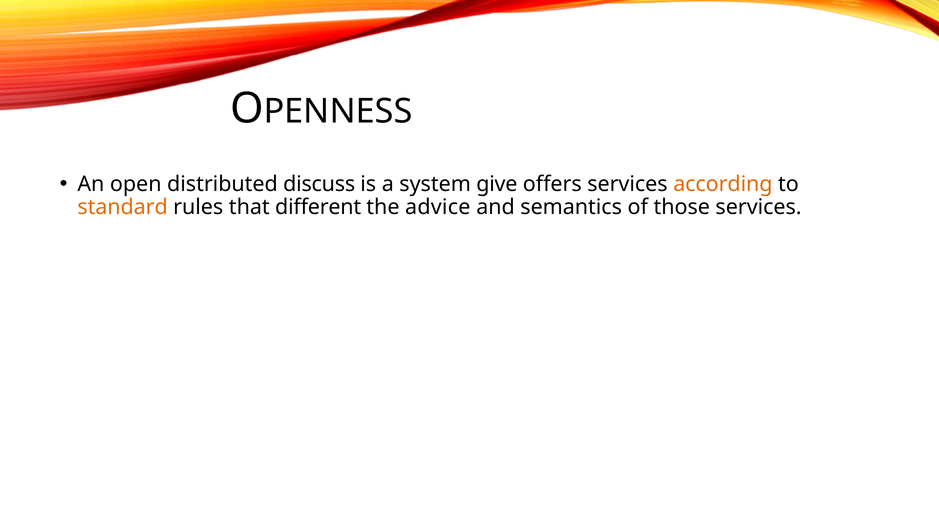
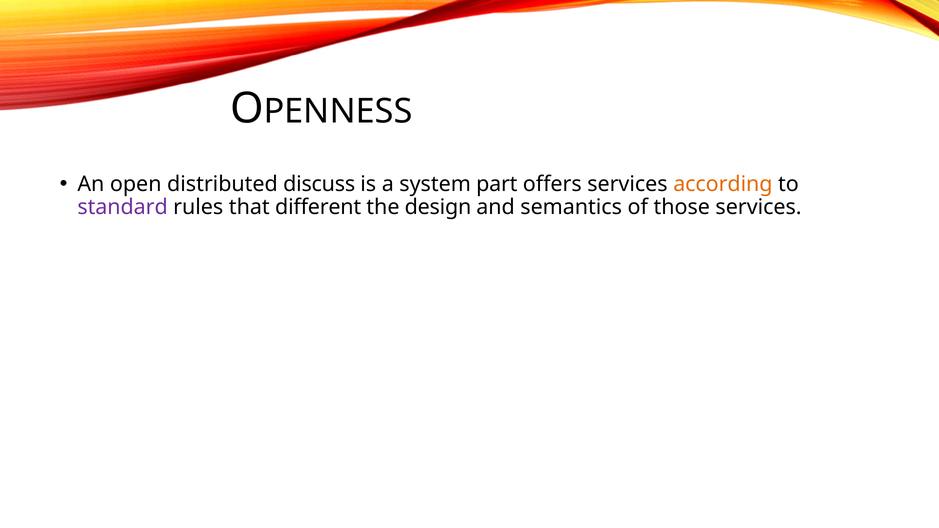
give: give -> part (497, 184)
standard colour: orange -> purple (123, 207)
advice: advice -> design (438, 207)
